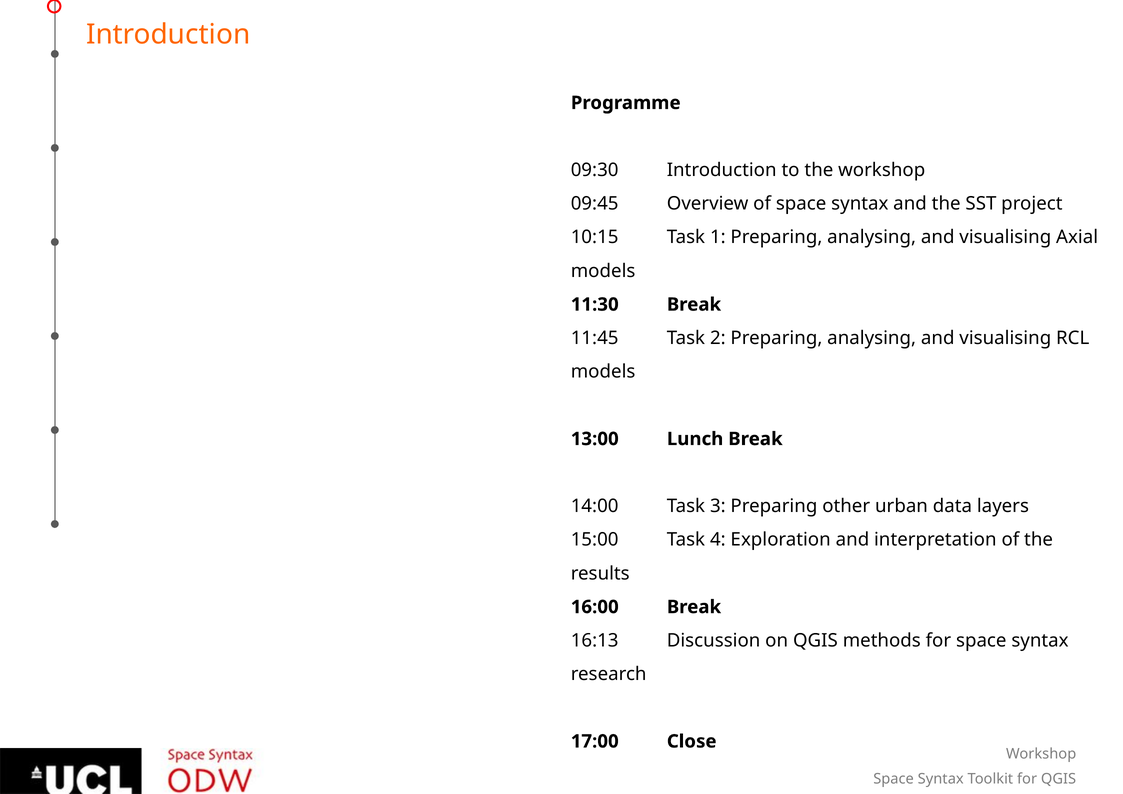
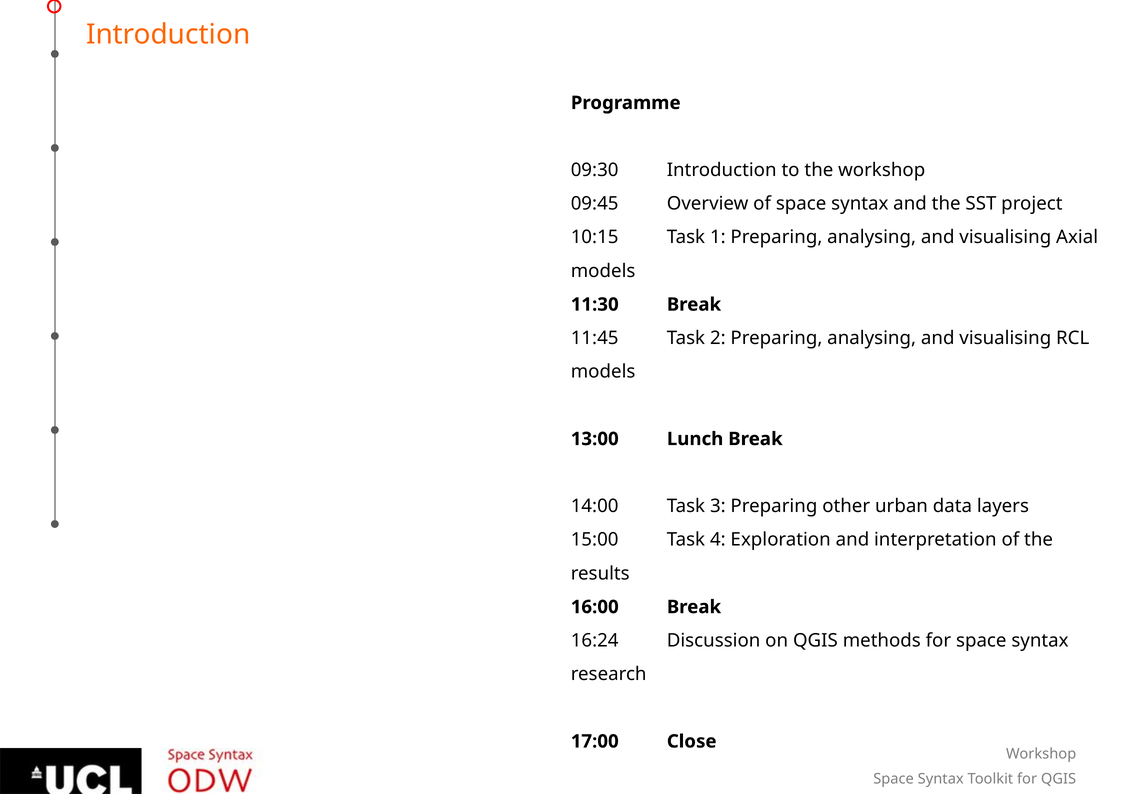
16:13: 16:13 -> 16:24 (595, 641)
